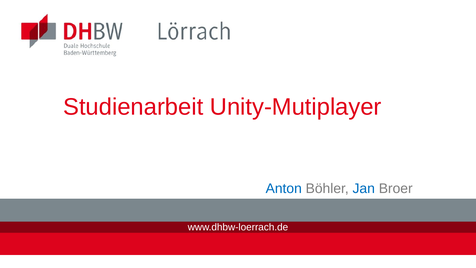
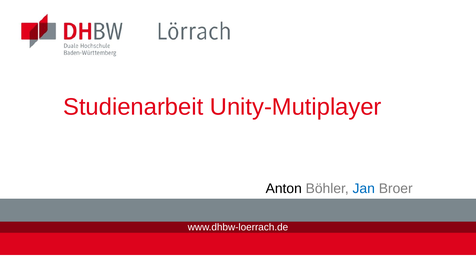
Anton colour: blue -> black (284, 188)
